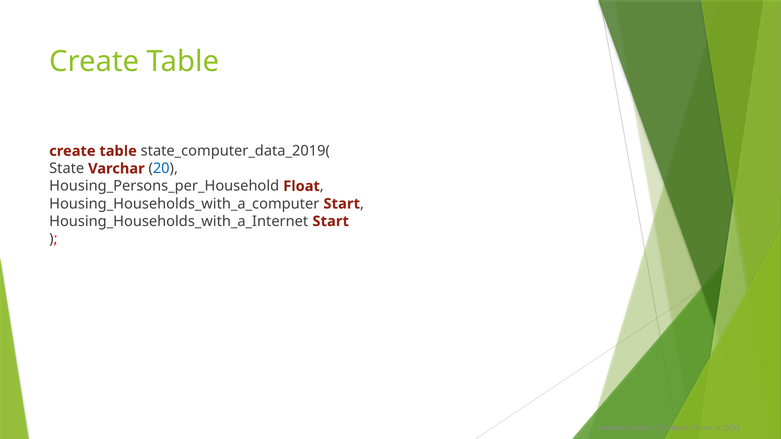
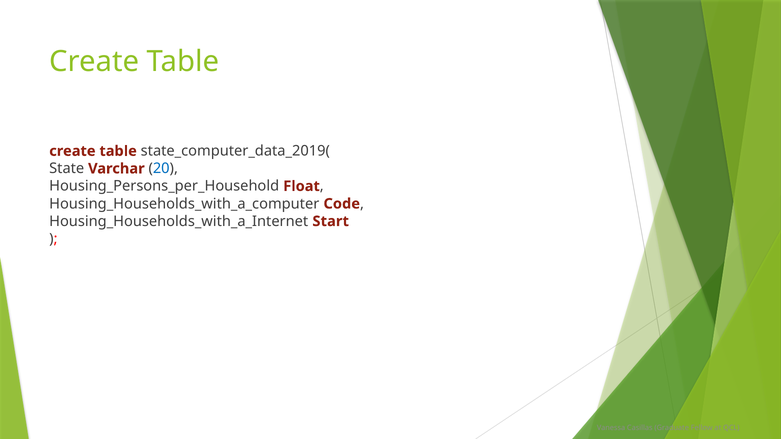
Housing_Households_with_a_computer Start: Start -> Code (342, 204)
